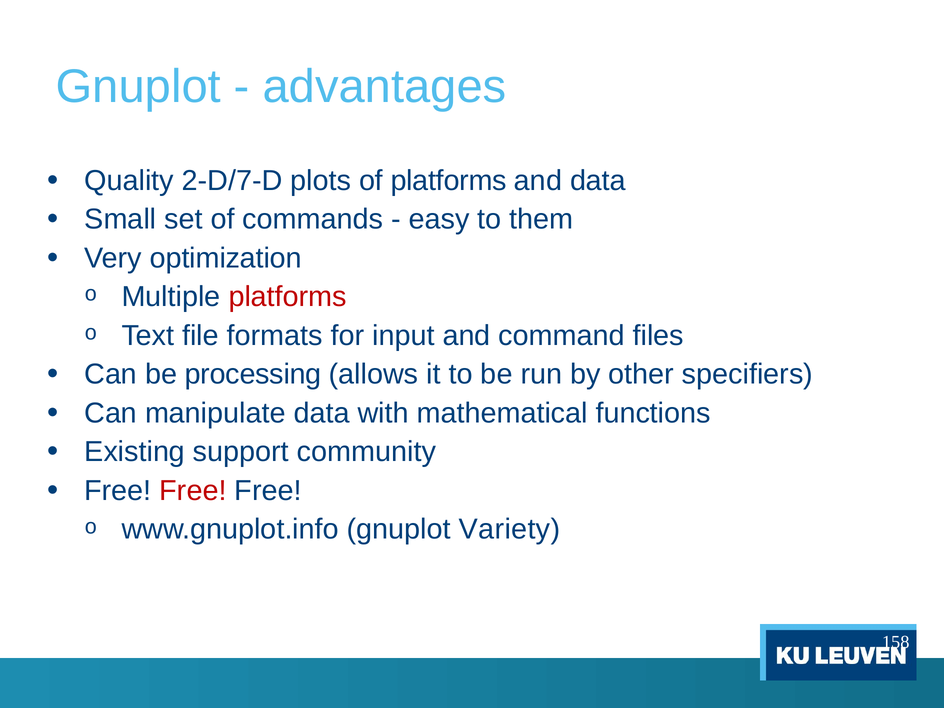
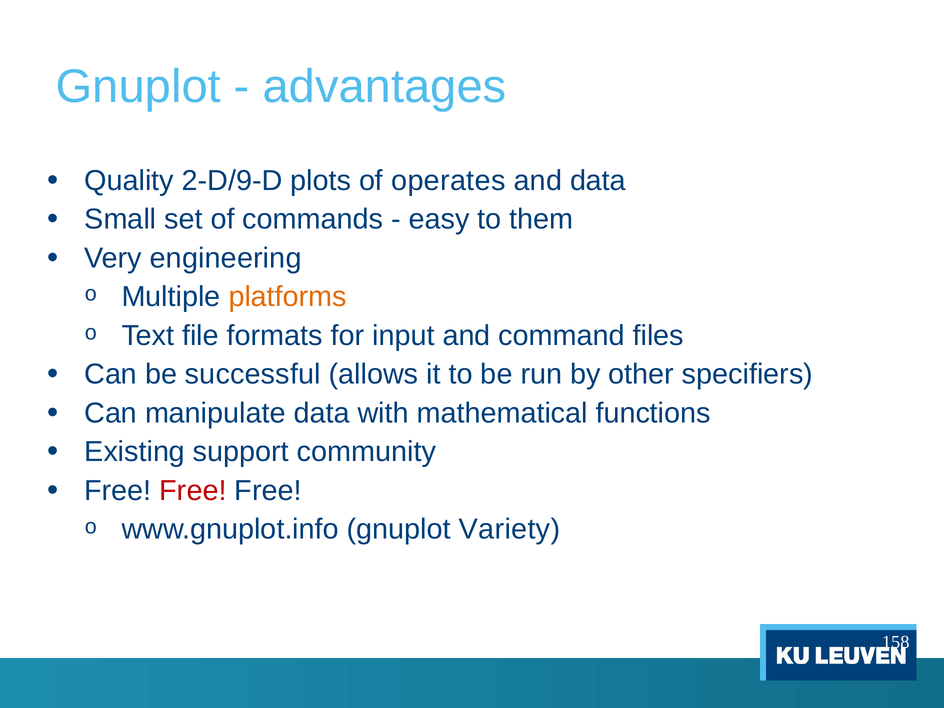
2-D/7-D: 2-D/7-D -> 2-D/9-D (232, 181)
of platforms: platforms -> operates (448, 181)
optimization: optimization -> engineering (226, 258)
platforms colour: red -> orange (288, 297)
processing: processing -> successful (253, 374)
